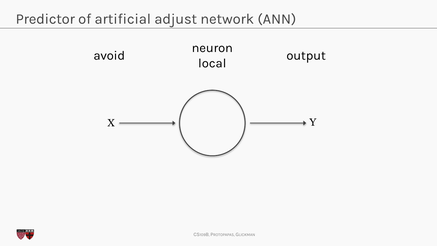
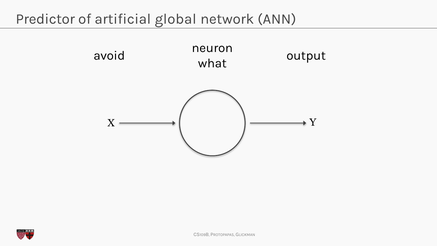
adjust: adjust -> global (176, 19)
local: local -> what (212, 63)
